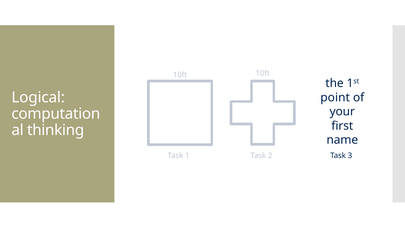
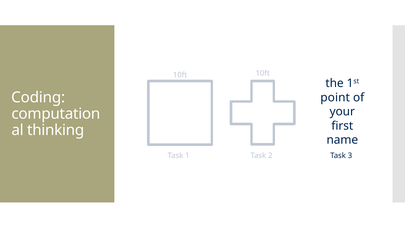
Logical: Logical -> Coding (38, 97)
